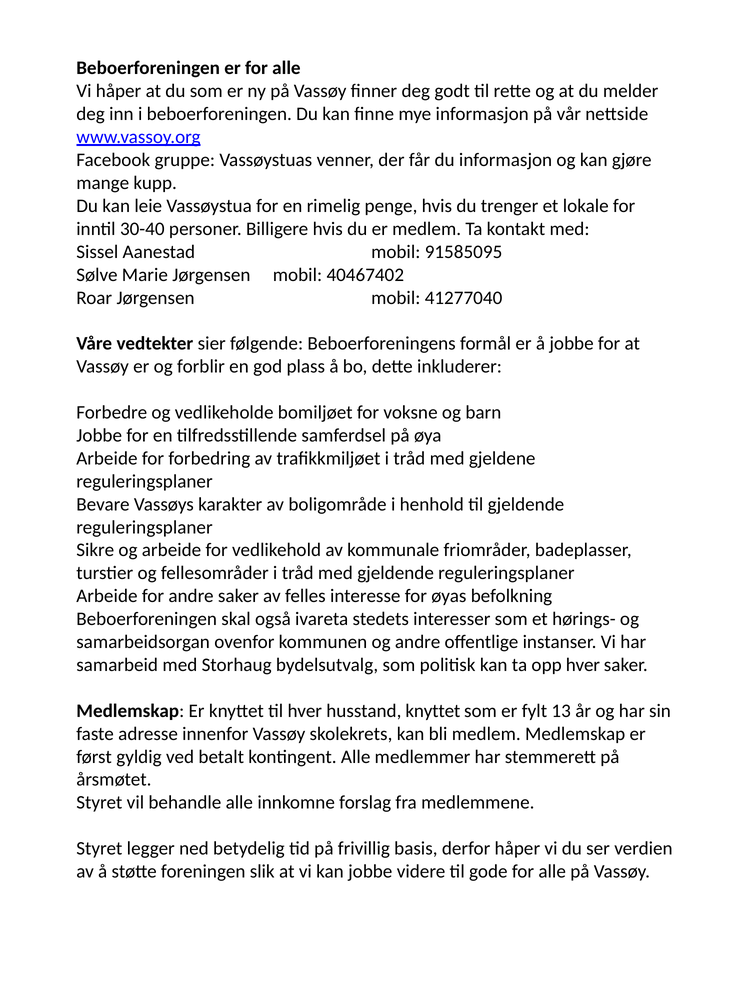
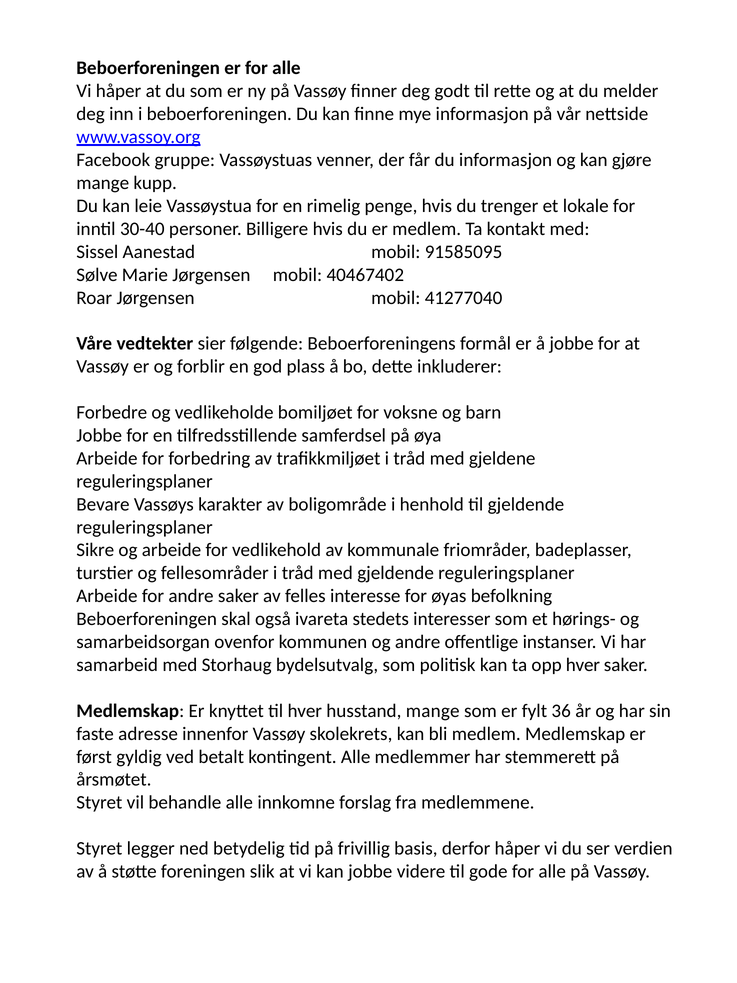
husstand knyttet: knyttet -> mange (433, 711)
13: 13 -> 36 (561, 711)
